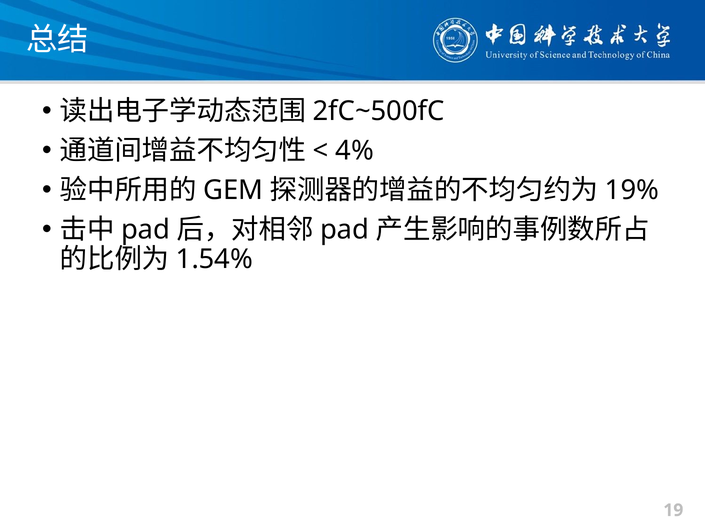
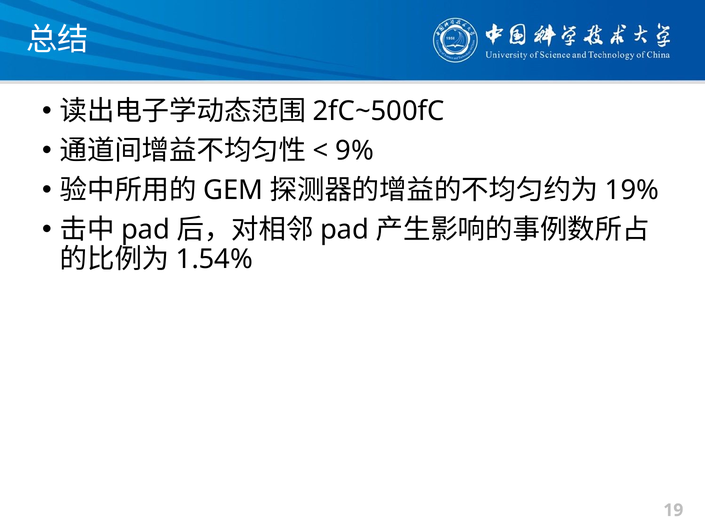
4%: 4% -> 9% (355, 151)
